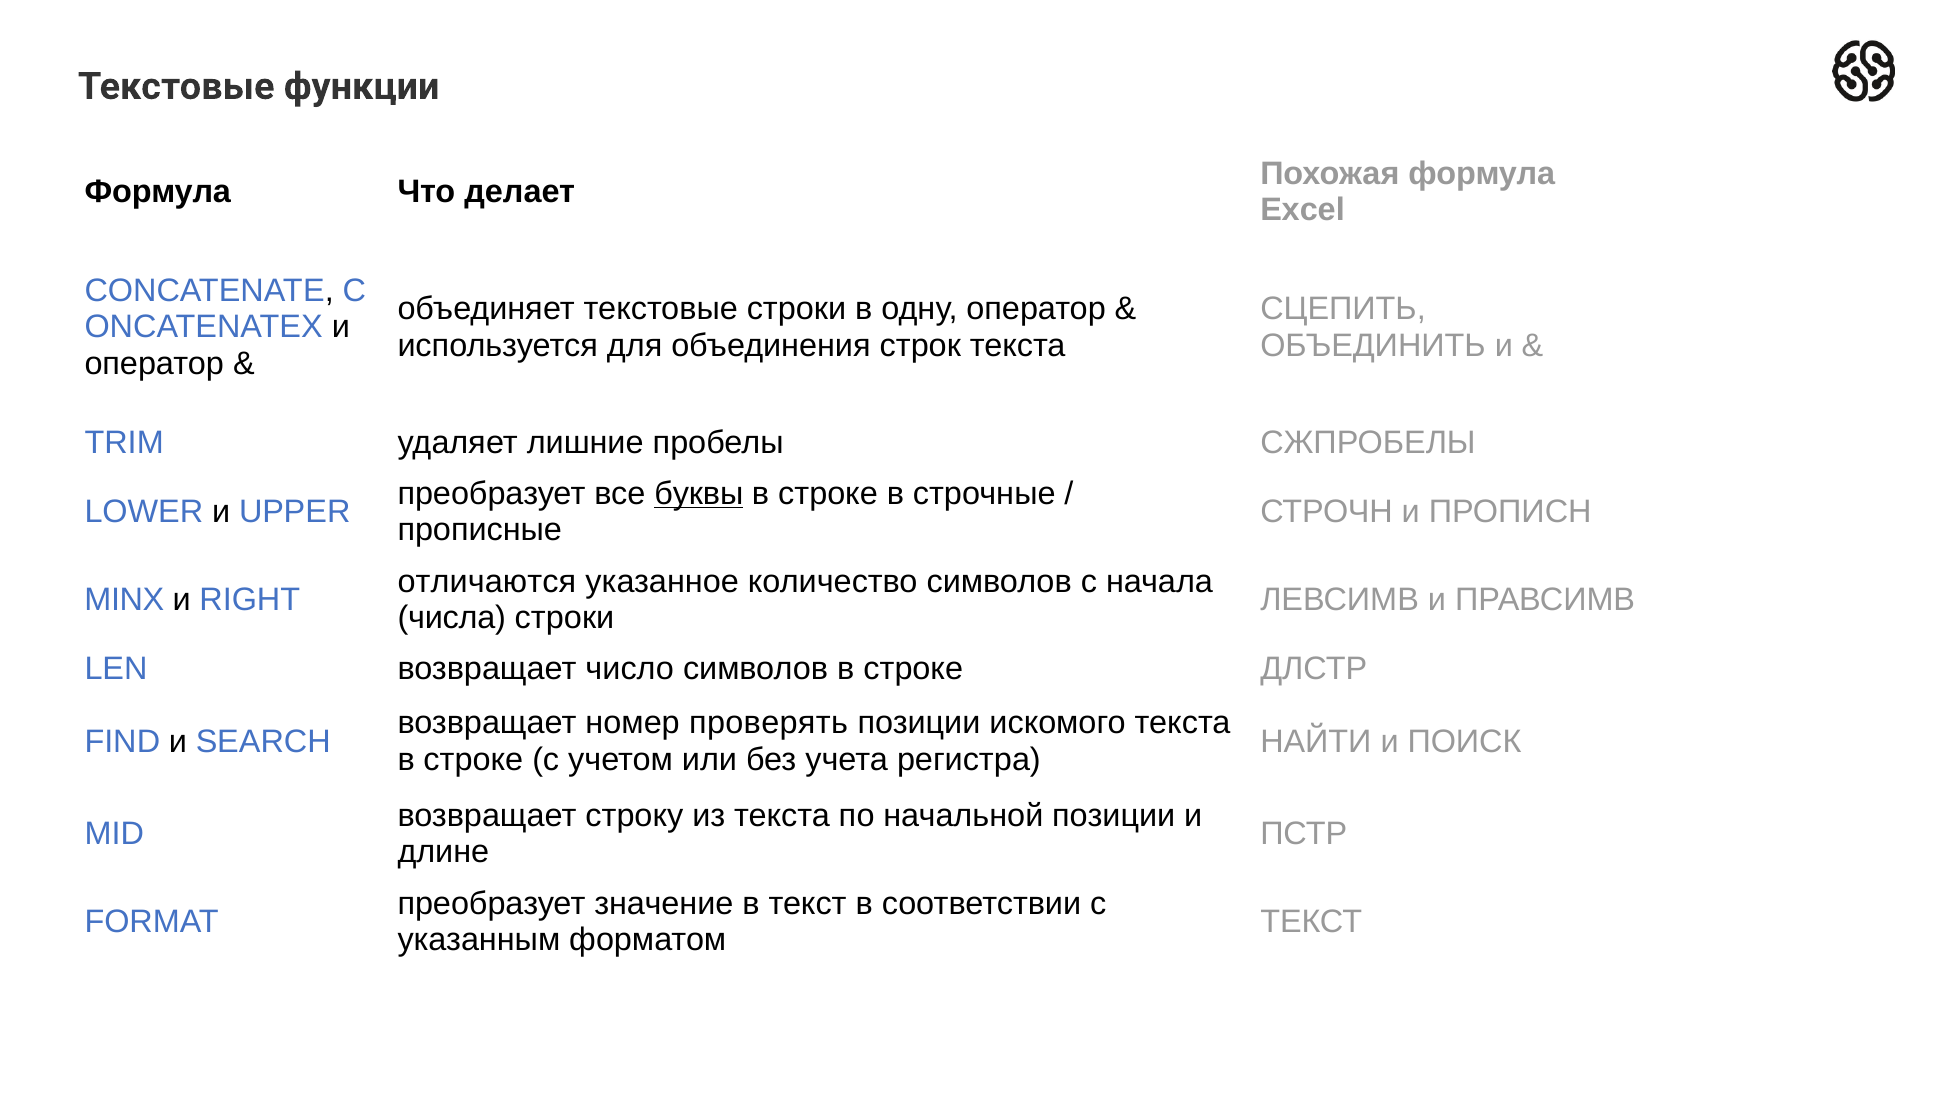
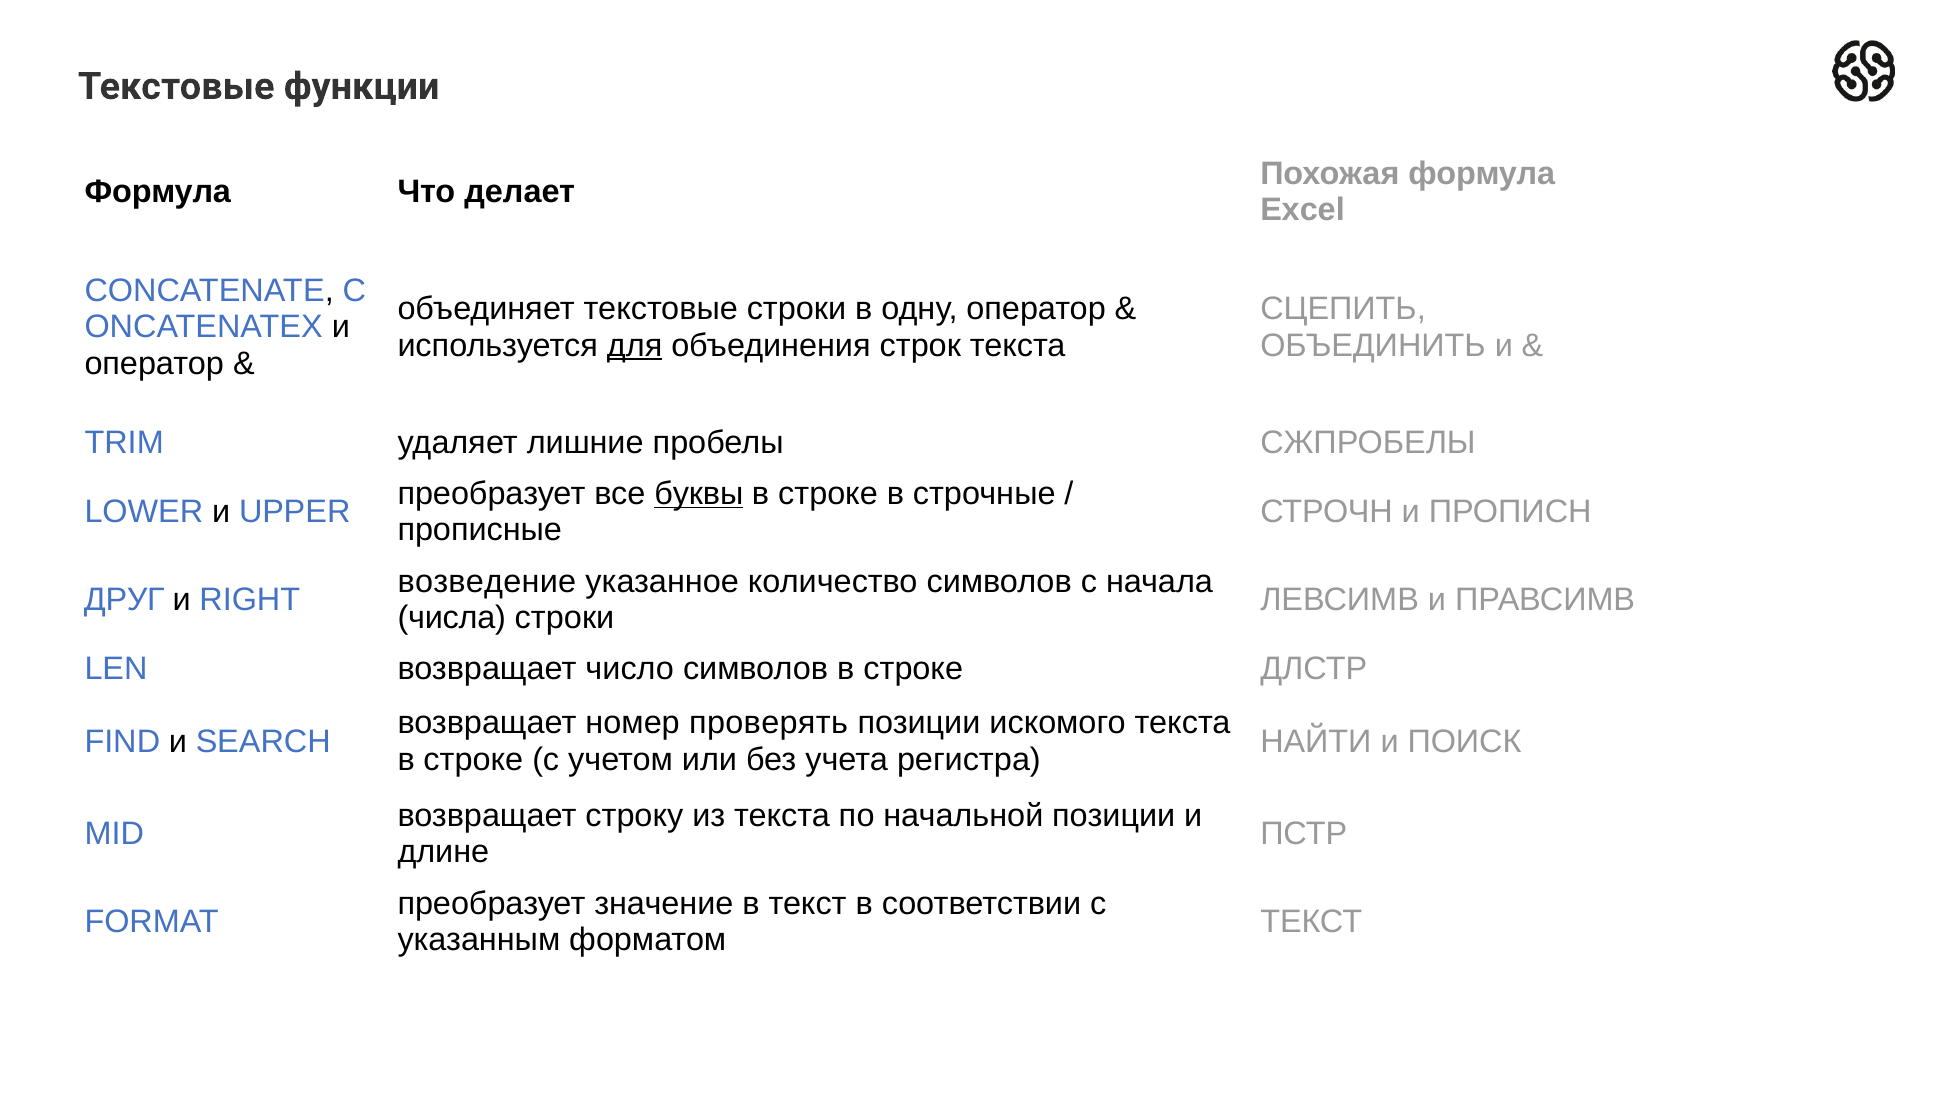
для underline: none -> present (635, 345)
отличаются: отличаются -> возведение (487, 581)
MINX: MINX -> ДРУГ (124, 599)
